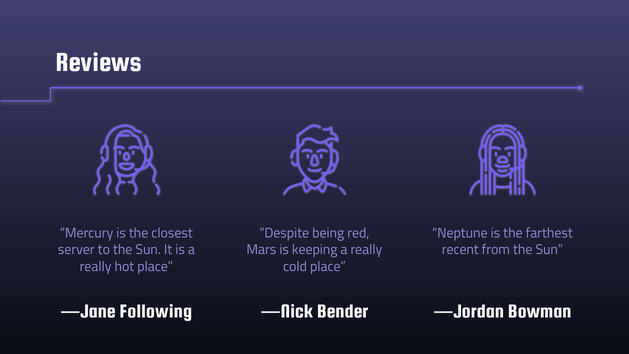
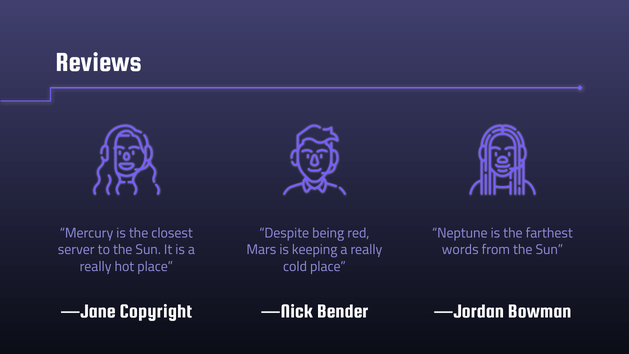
recent: recent -> words (460, 250)
Following: Following -> Copyright (156, 311)
